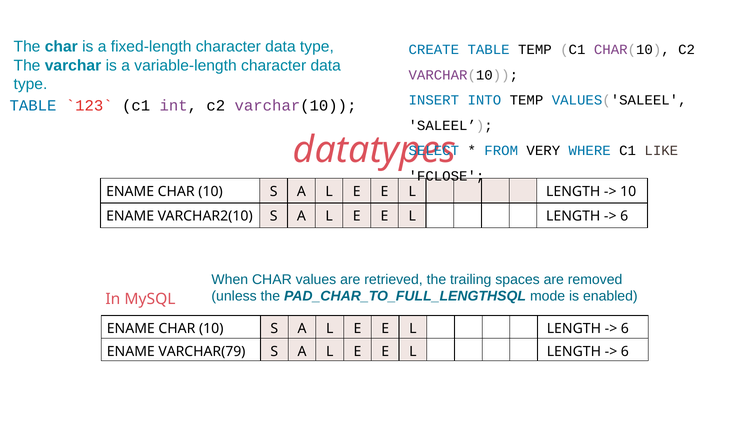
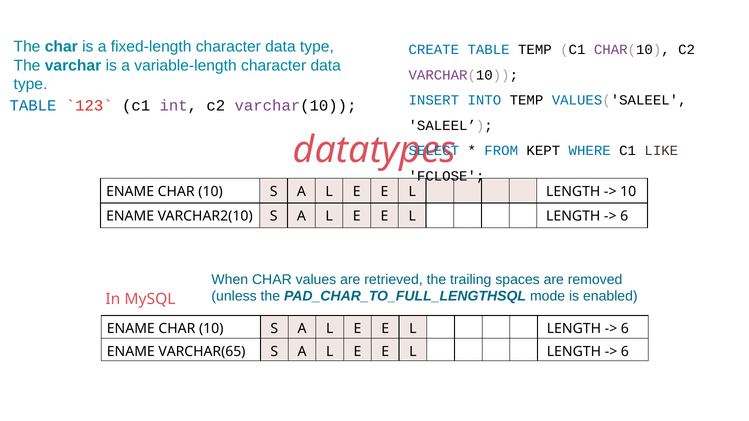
VERY: VERY -> KEPT (543, 151)
VARCHAR(79: VARCHAR(79 -> VARCHAR(65 (202, 352)
